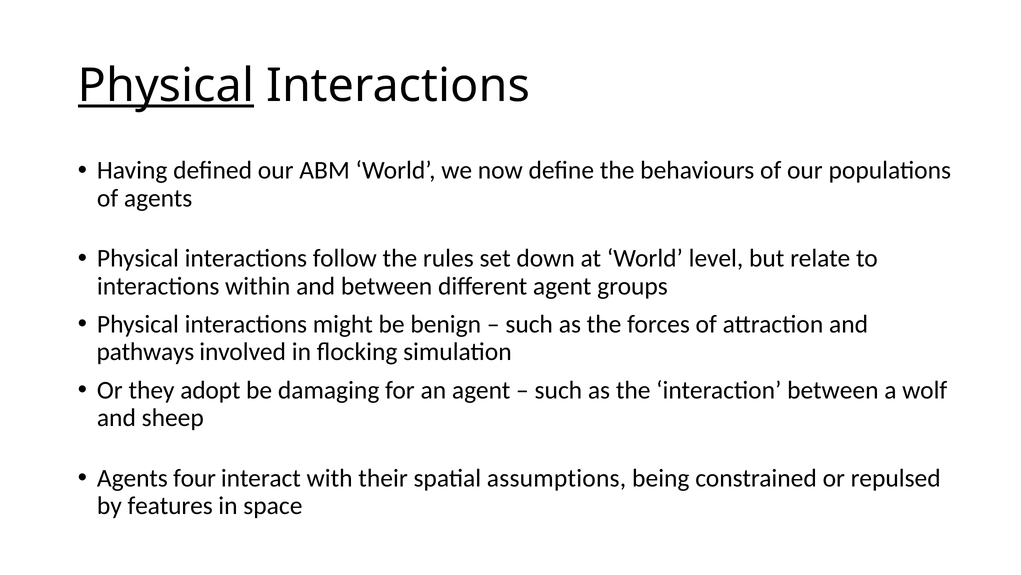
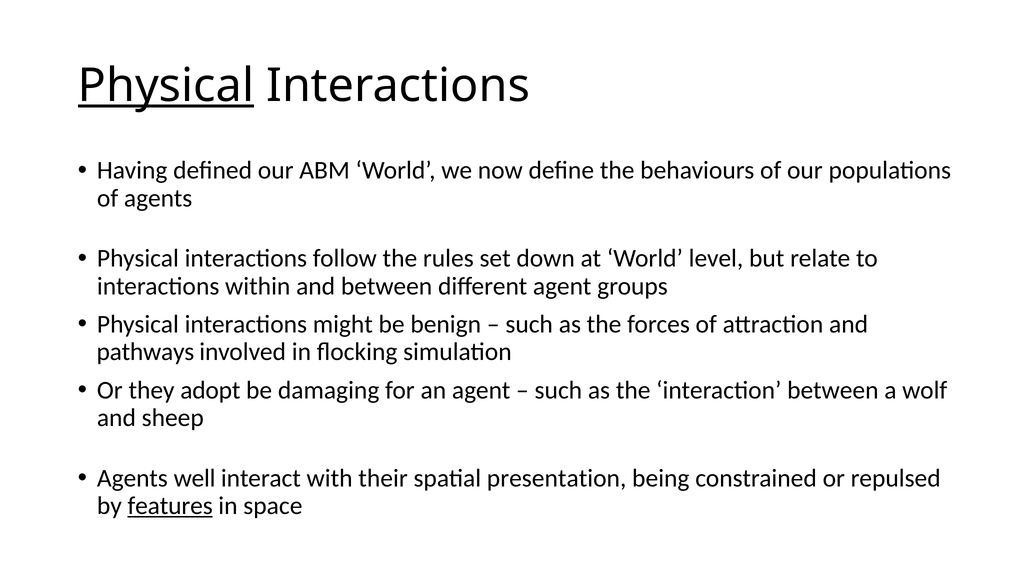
four: four -> well (195, 478)
assumptions: assumptions -> presentation (557, 478)
features underline: none -> present (170, 505)
